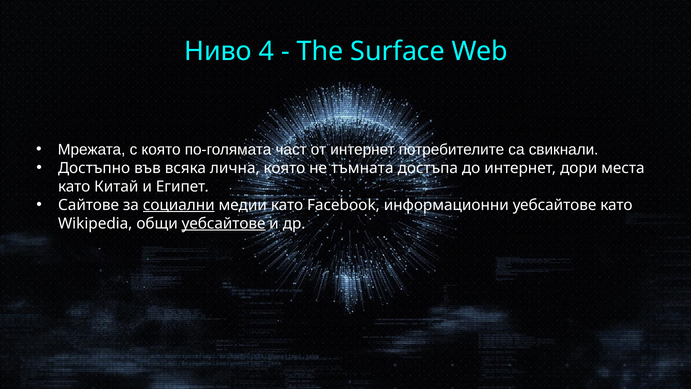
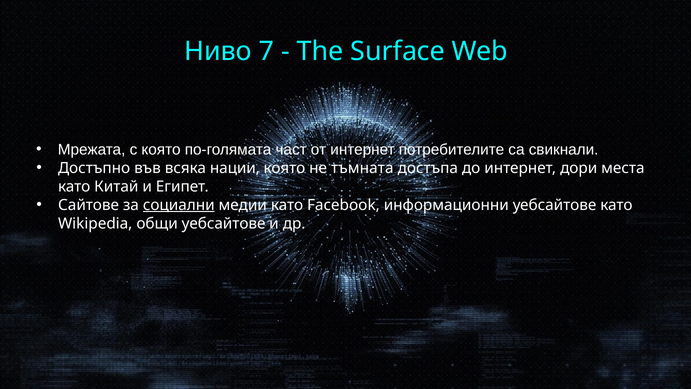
4: 4 -> 7 (267, 51)
лична: лична -> нации (235, 168)
уебсайтове underline: present -> none (224, 223)
